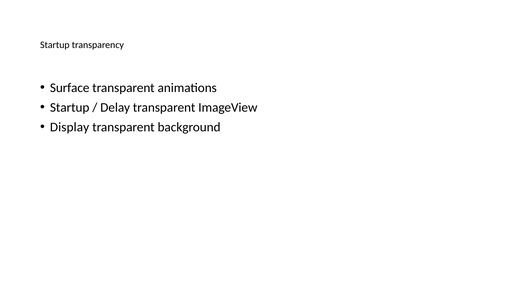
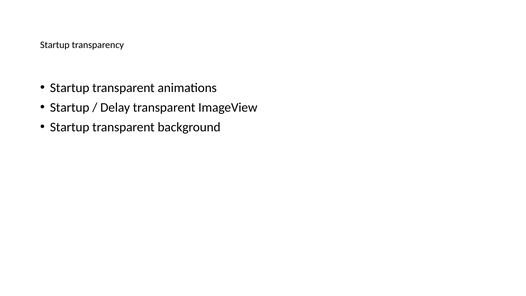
Surface: Surface -> Startup (70, 88)
Display: Display -> Startup (70, 127)
